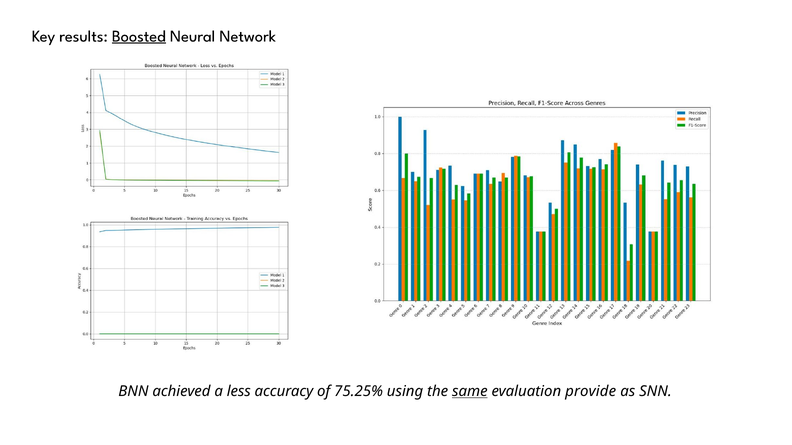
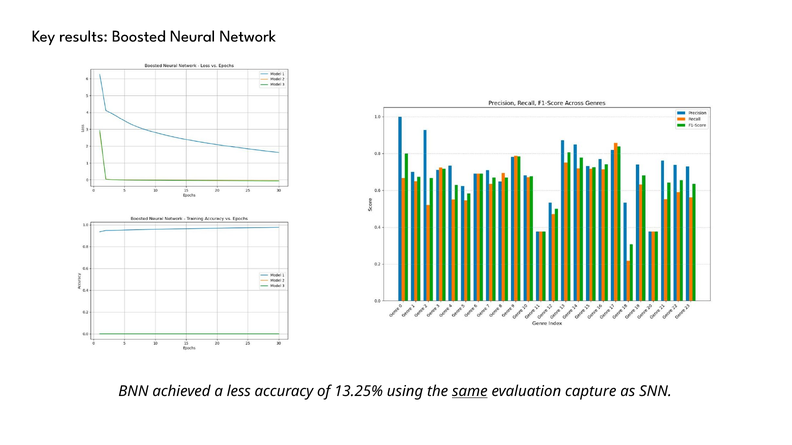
Boosted underline: present -> none (139, 36)
75.25%: 75.25% -> 13.25% (359, 392)
provide: provide -> capture (591, 392)
